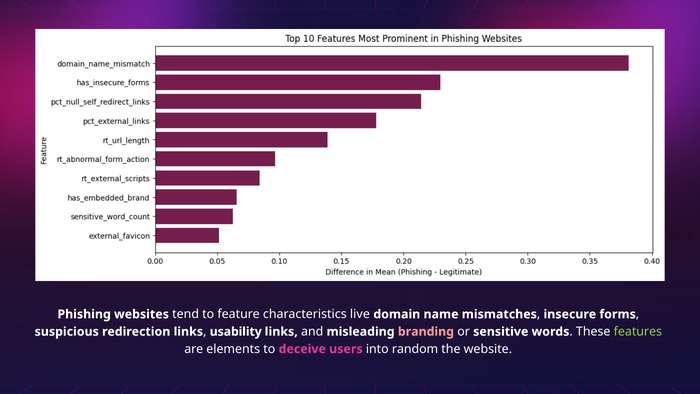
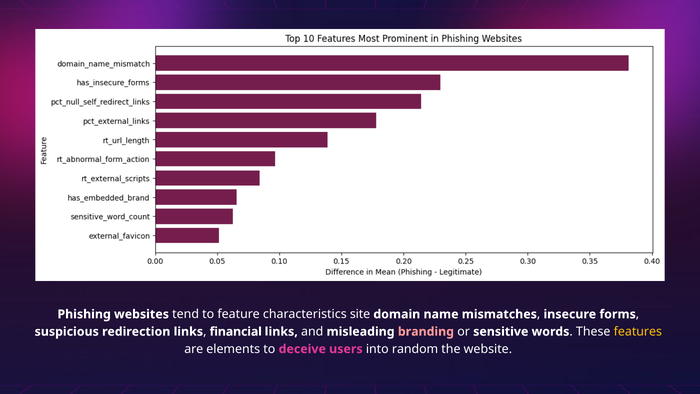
live: live -> site (360, 314)
usability: usability -> financial (236, 331)
features colour: light green -> yellow (638, 331)
